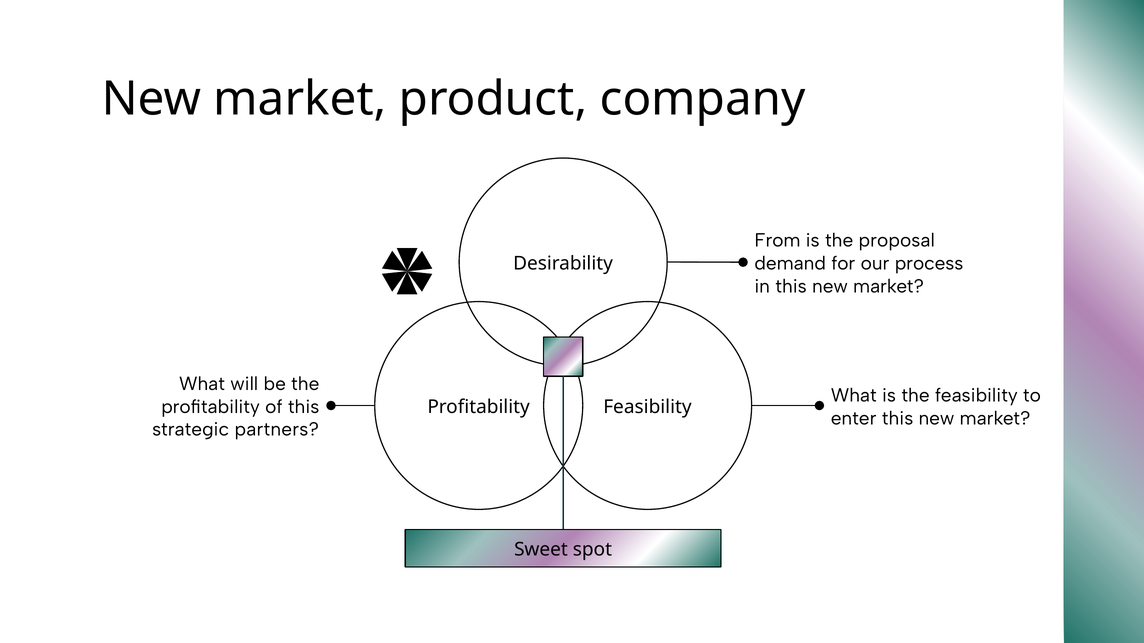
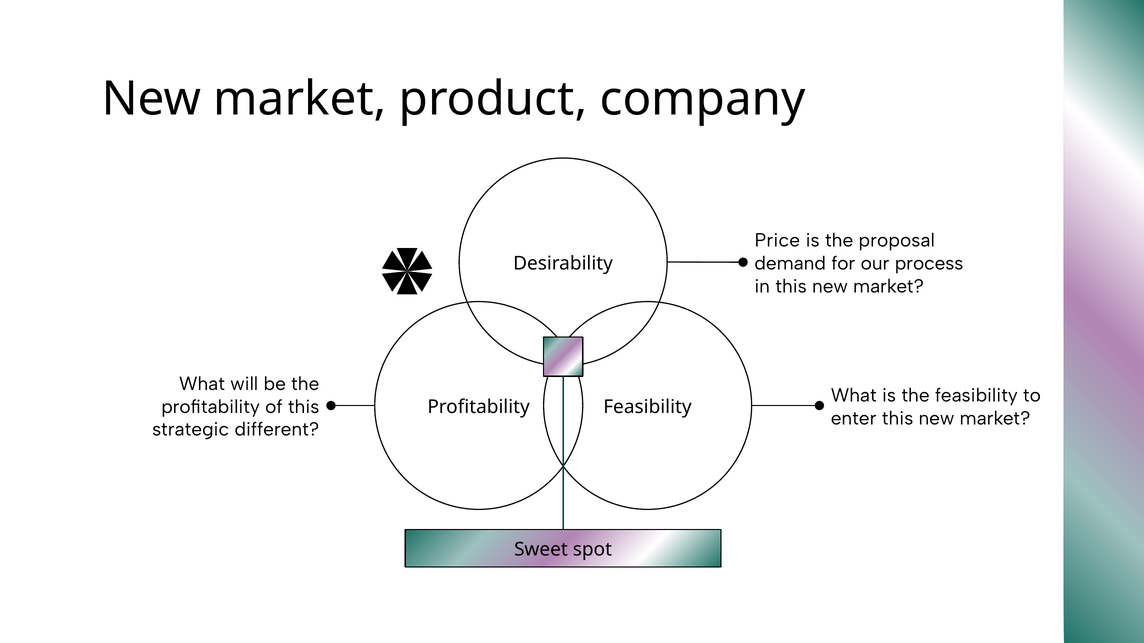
From: From -> Price (777, 241)
partners: partners -> different (277, 430)
